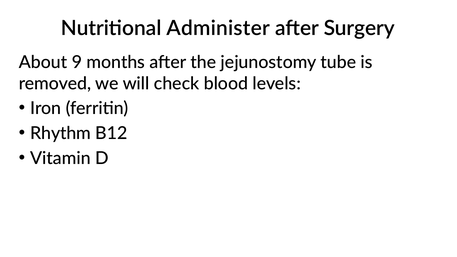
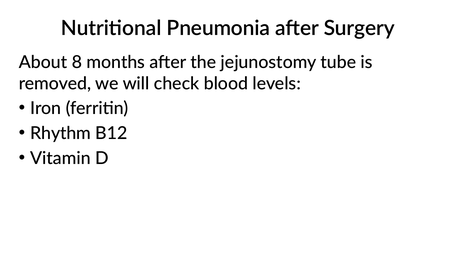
Administer: Administer -> Pneumonia (218, 28)
9: 9 -> 8 (77, 62)
